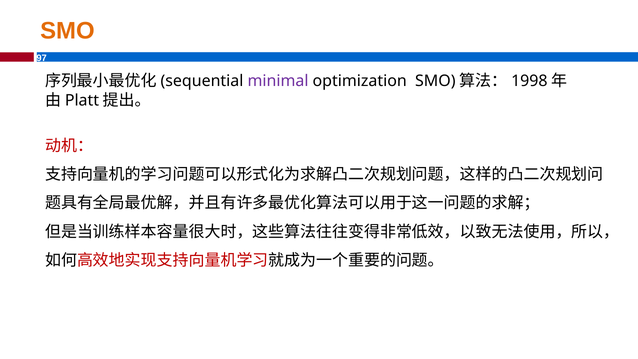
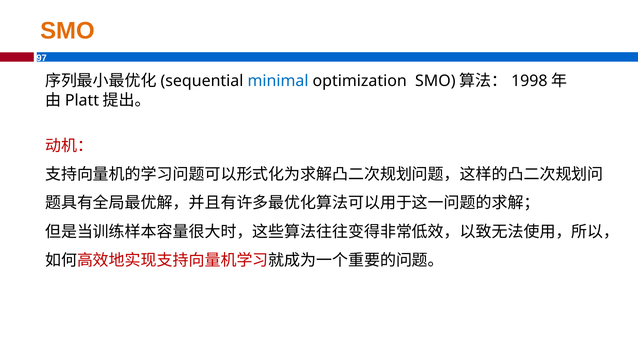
minimal colour: purple -> blue (278, 81)
